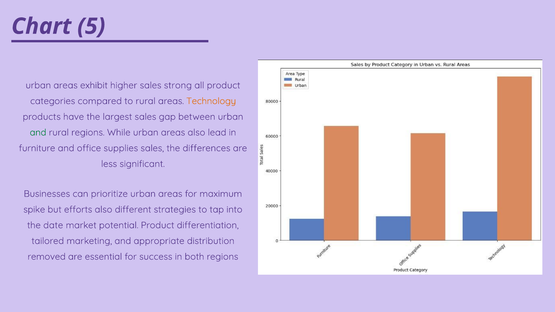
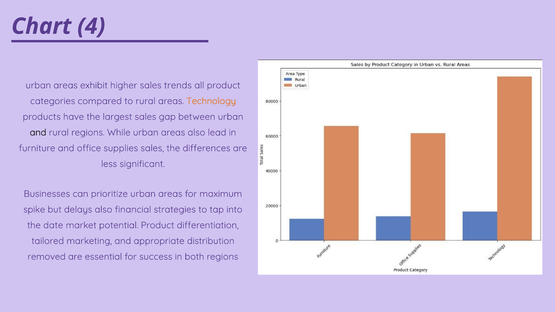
5: 5 -> 4 (91, 26)
strong: strong -> trends (178, 85)
and colour: green -> black (38, 133)
efforts: efforts -> delays (78, 210)
different: different -> financial (133, 210)
